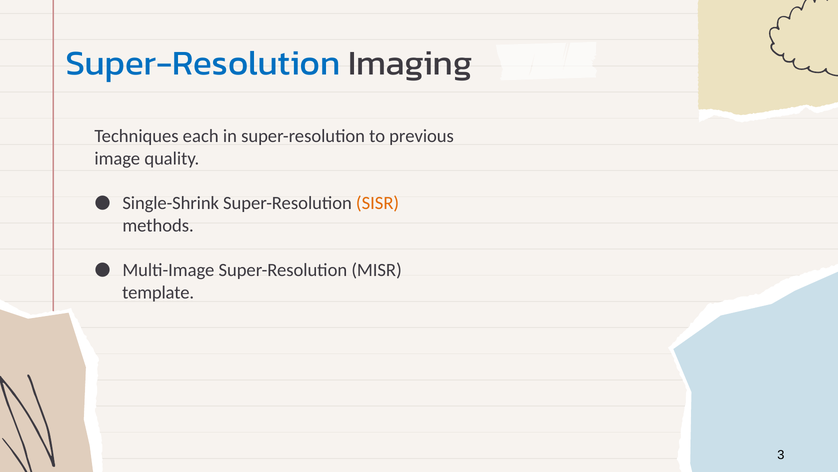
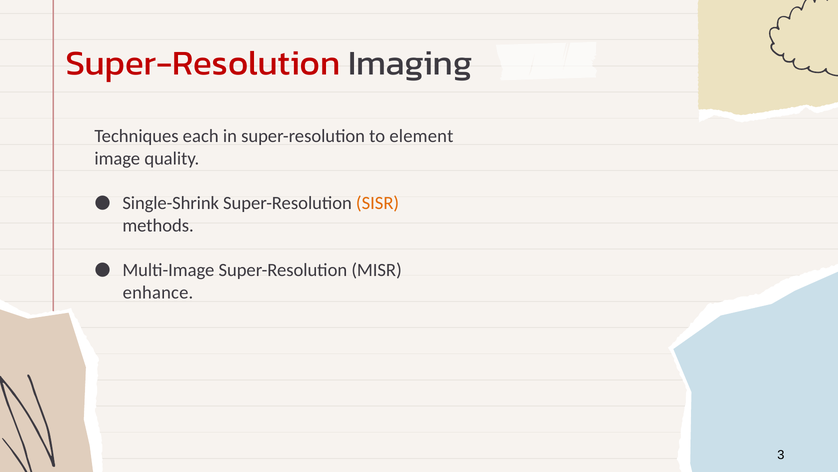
Super-Resolution colour: blue -> red (203, 63)
previous: previous -> element (421, 136)
template: template -> enhance (158, 292)
